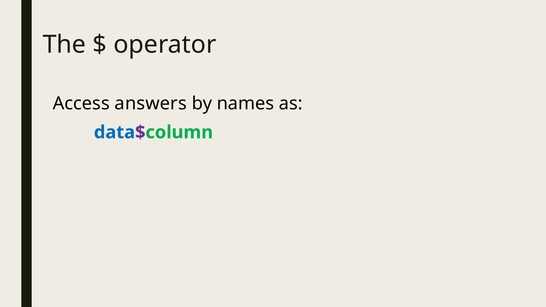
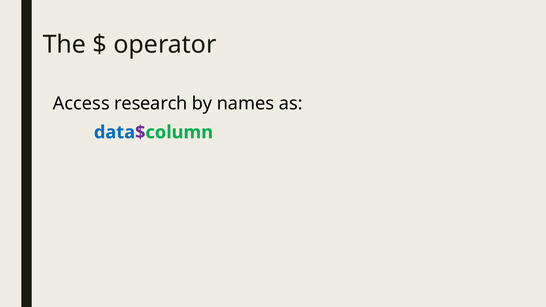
answers: answers -> research (151, 104)
